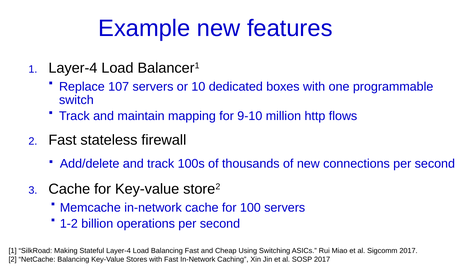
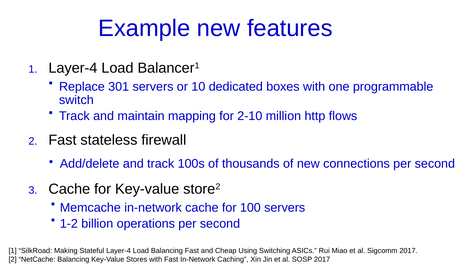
107: 107 -> 301 (119, 86)
9-10: 9-10 -> 2-10 (250, 116)
